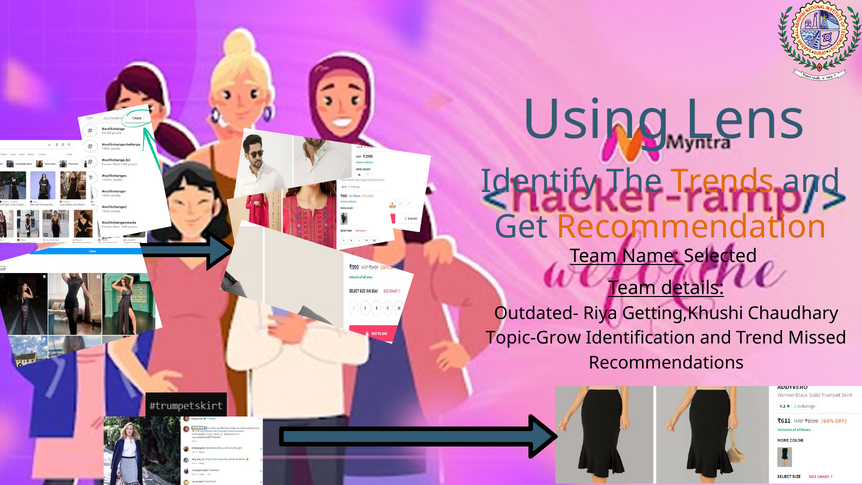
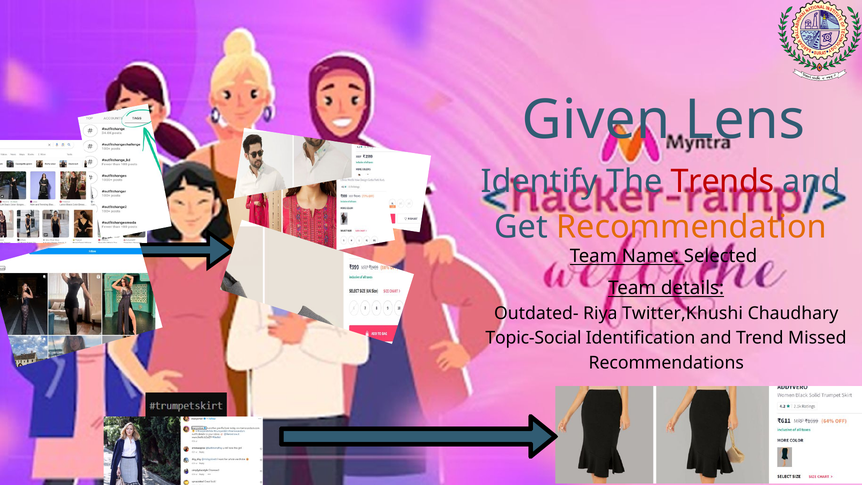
Using: Using -> Given (596, 120)
Trends colour: orange -> red (723, 182)
Getting,Khushi: Getting,Khushi -> Twitter,Khushi (683, 313)
Topic-Grow: Topic-Grow -> Topic-Social (533, 338)
